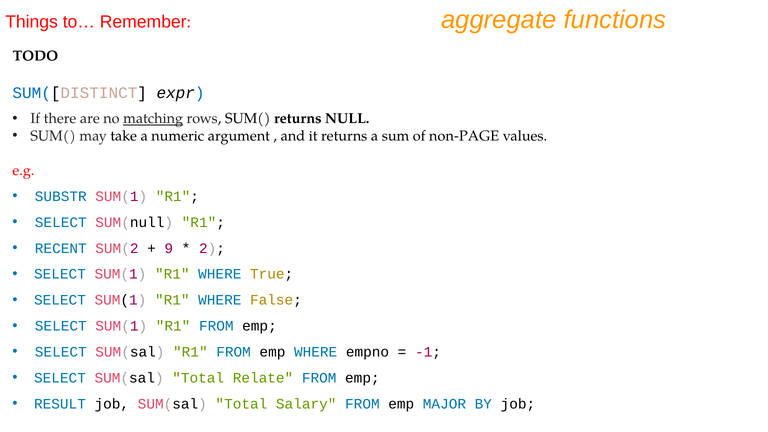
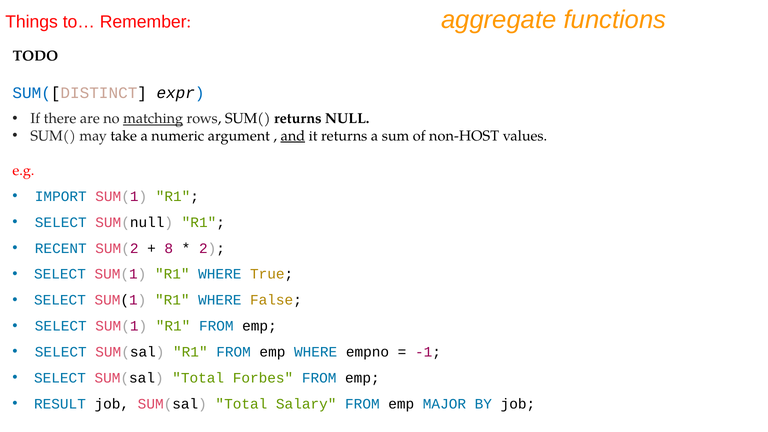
and underline: none -> present (293, 136)
non-PAGE: non-PAGE -> non-HOST (464, 136)
SUBSTR: SUBSTR -> IMPORT (61, 196)
9: 9 -> 8 (169, 248)
Relate: Relate -> Forbes (263, 378)
